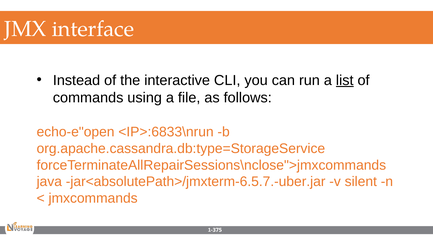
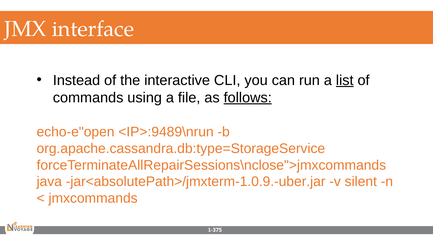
follows underline: none -> present (248, 97)
<IP>:6833\nrun: <IP>:6833\nrun -> <IP>:9489\nrun (166, 132)
jar<absolutePath>/jmxterm-6.5.7.-uber.jar: jar<absolutePath>/jmxterm-6.5.7.-uber.jar -> jar<absolutePath>/jmxterm-1.0.9.-uber.jar (196, 181)
